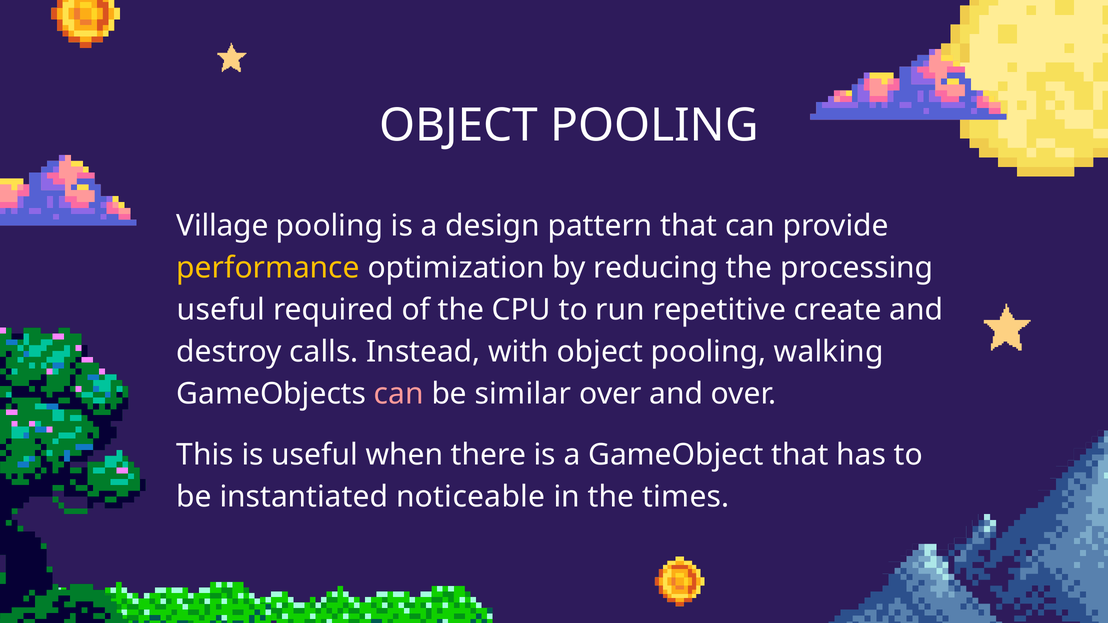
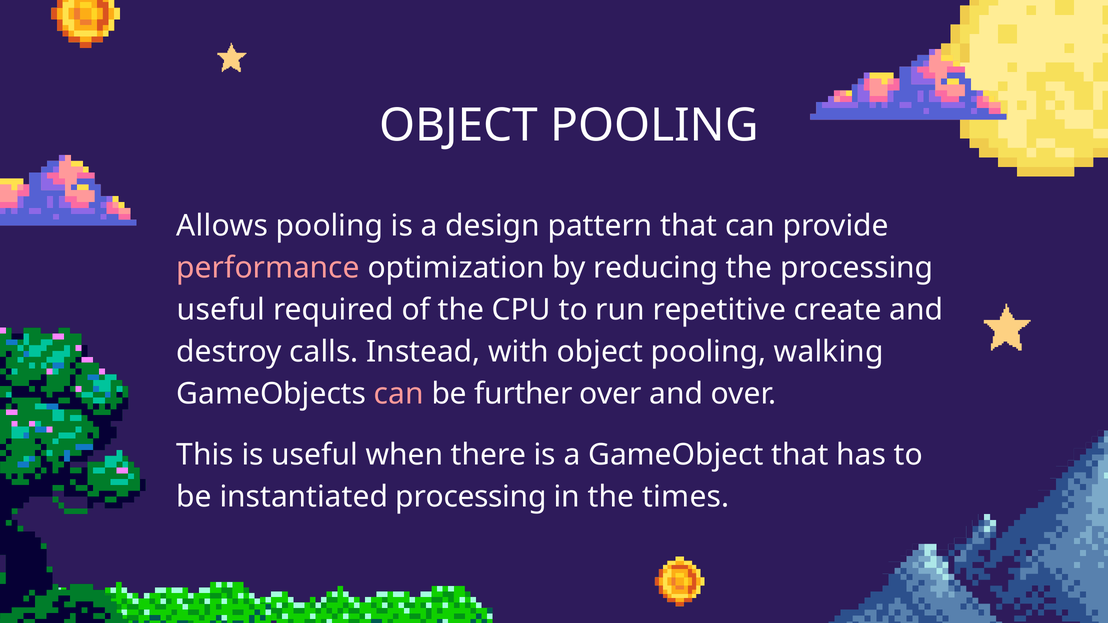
Village: Village -> Allows (222, 226)
performance colour: yellow -> pink (268, 268)
similar: similar -> further (523, 394)
instantiated noticeable: noticeable -> processing (471, 497)
